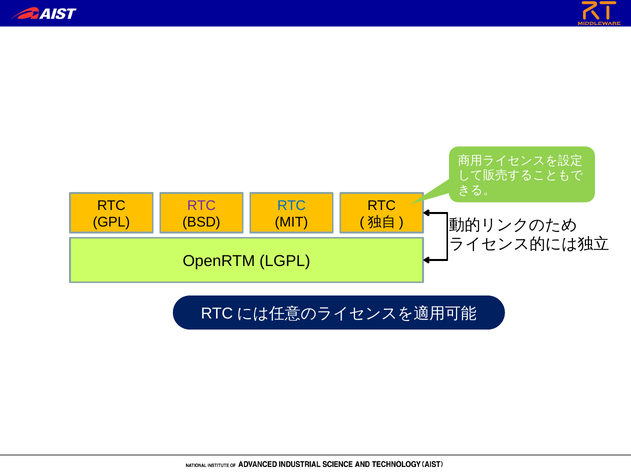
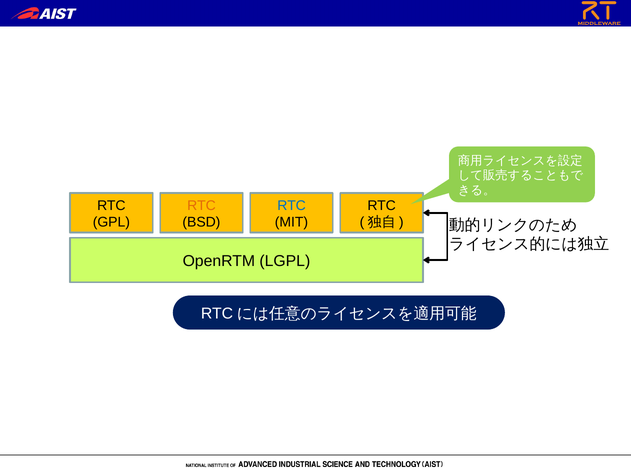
RTC colour: purple -> orange (202, 205)
